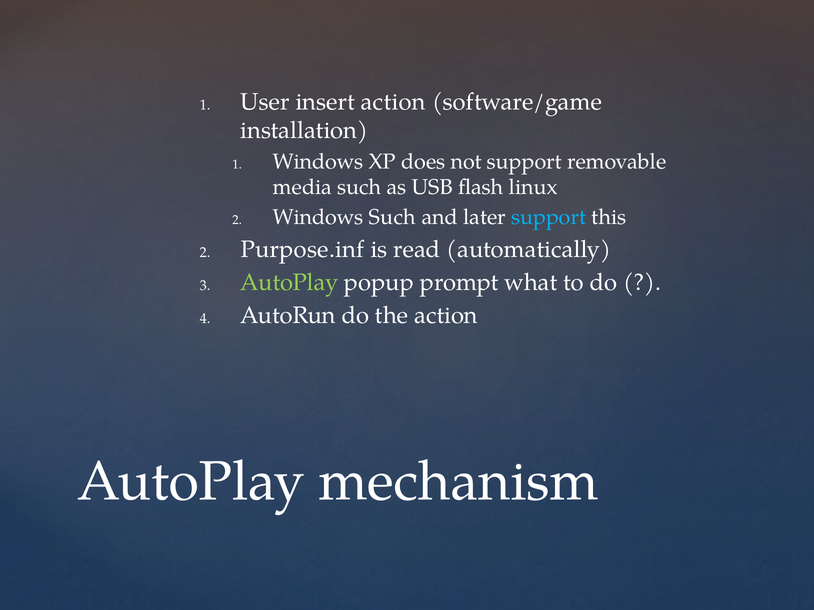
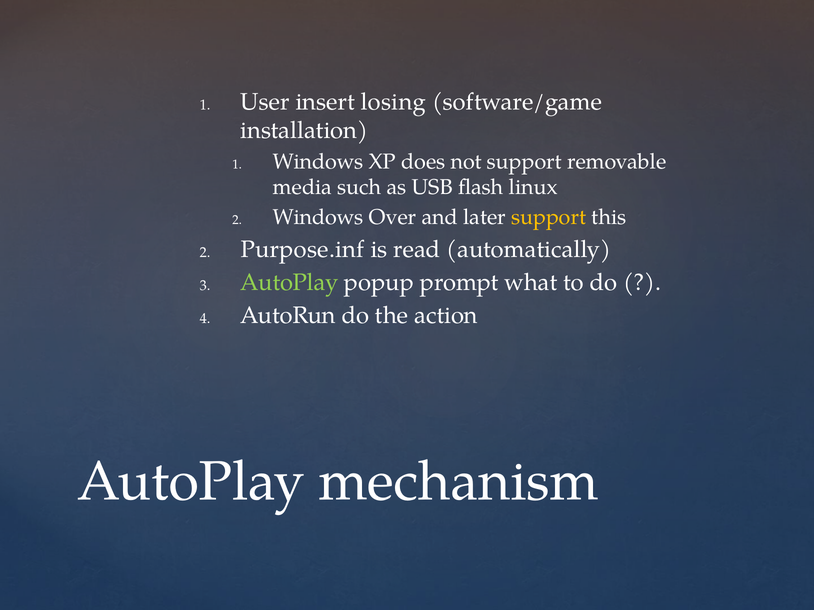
insert action: action -> losing (393, 102)
Windows Such: Such -> Over (392, 217)
support colour: light blue -> yellow (549, 217)
